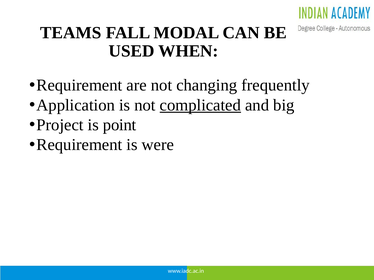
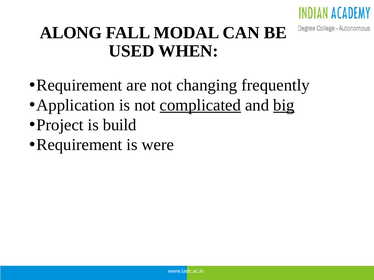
TEAMS: TEAMS -> ALONG (71, 33)
big underline: none -> present (284, 105)
point: point -> build (120, 125)
